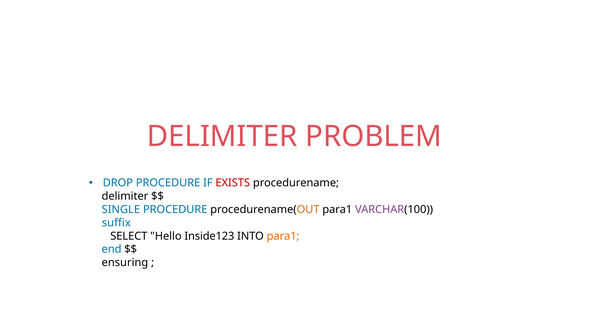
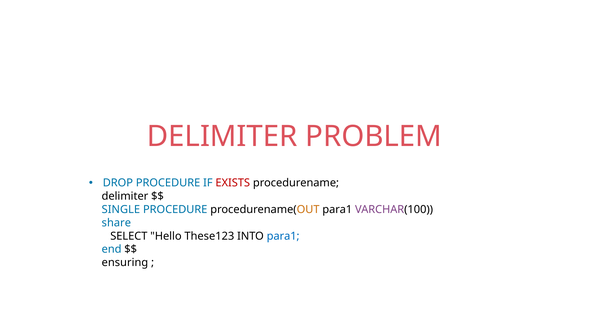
suffix: suffix -> share (116, 222)
Inside123: Inside123 -> These123 (209, 236)
para1 colour: orange -> blue (283, 236)
